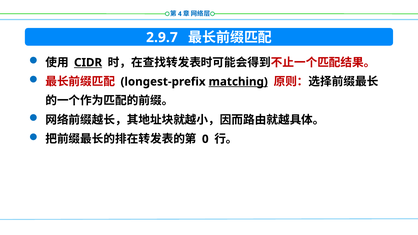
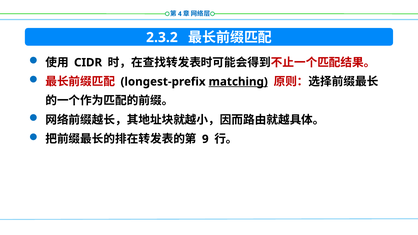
2.9.7: 2.9.7 -> 2.3.2 (162, 37)
CIDR underline: present -> none (88, 63)
0: 0 -> 9 (205, 139)
